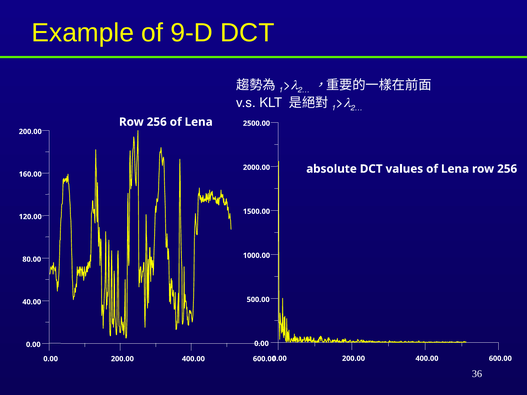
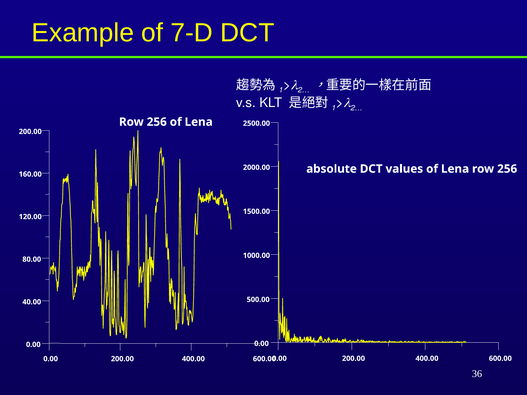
9-D: 9-D -> 7-D (192, 33)
